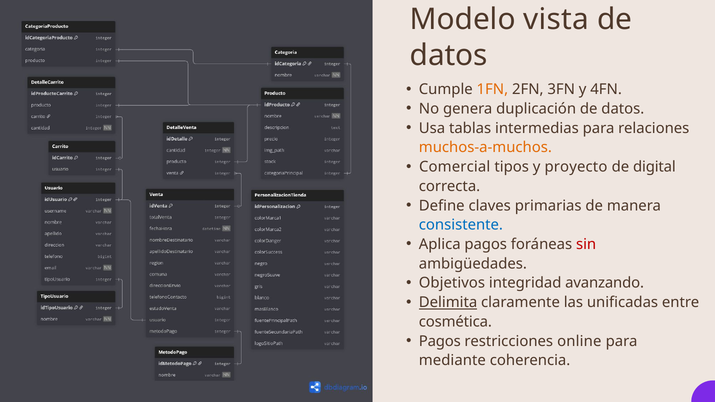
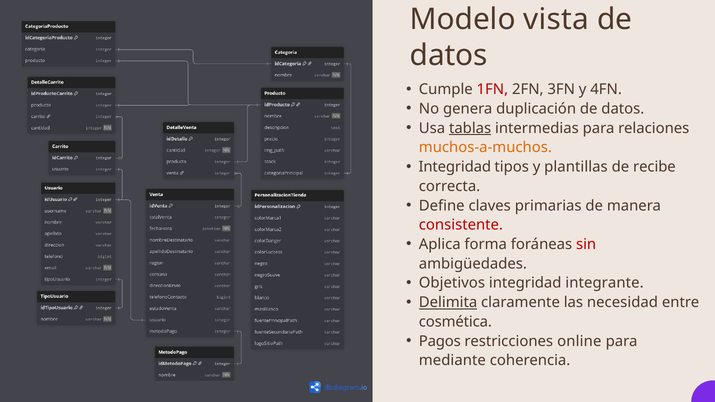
1FN colour: orange -> red (492, 90)
tablas underline: none -> present (470, 128)
Comercial: Comercial -> Integridad (455, 167)
proyecto: proyecto -> plantillas (576, 167)
digital: digital -> recibe (654, 167)
consistente colour: blue -> red (461, 225)
Aplica pagos: pagos -> forma (486, 244)
avanzando: avanzando -> integrante (604, 283)
unificadas: unificadas -> necesidad (622, 303)
